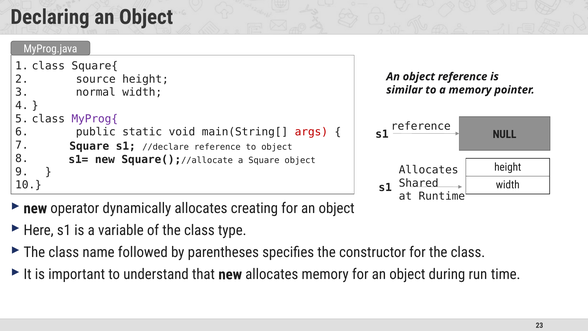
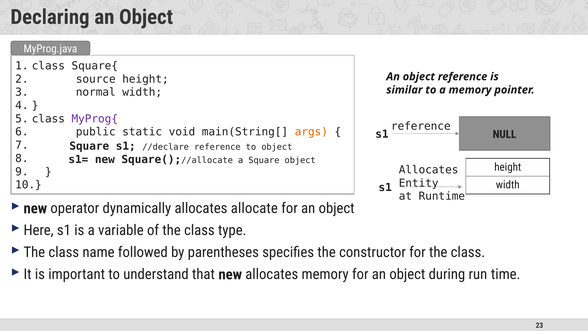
args colour: red -> orange (311, 132)
Shared: Shared -> Entity (419, 183)
creating: creating -> allocate (254, 208)
